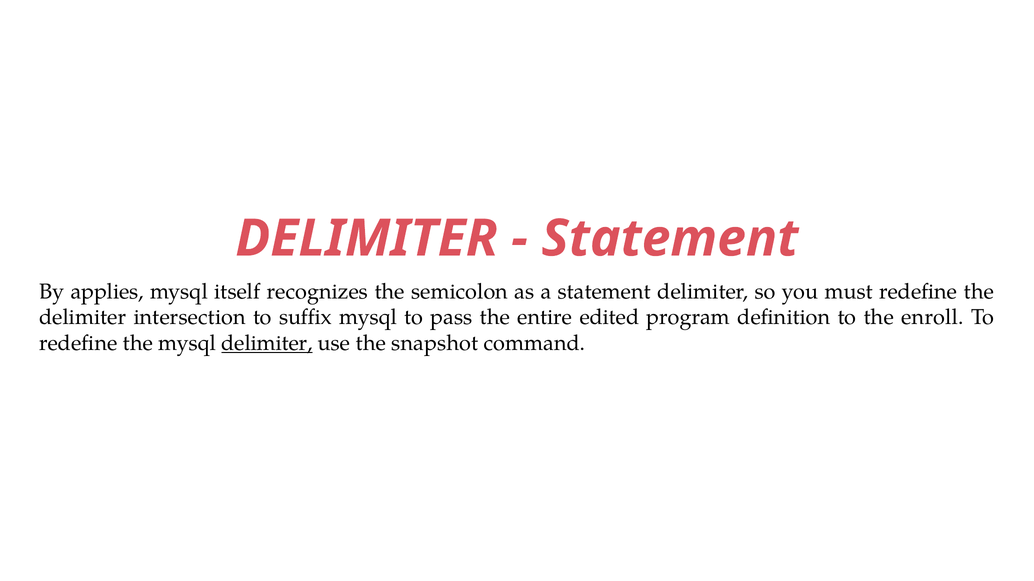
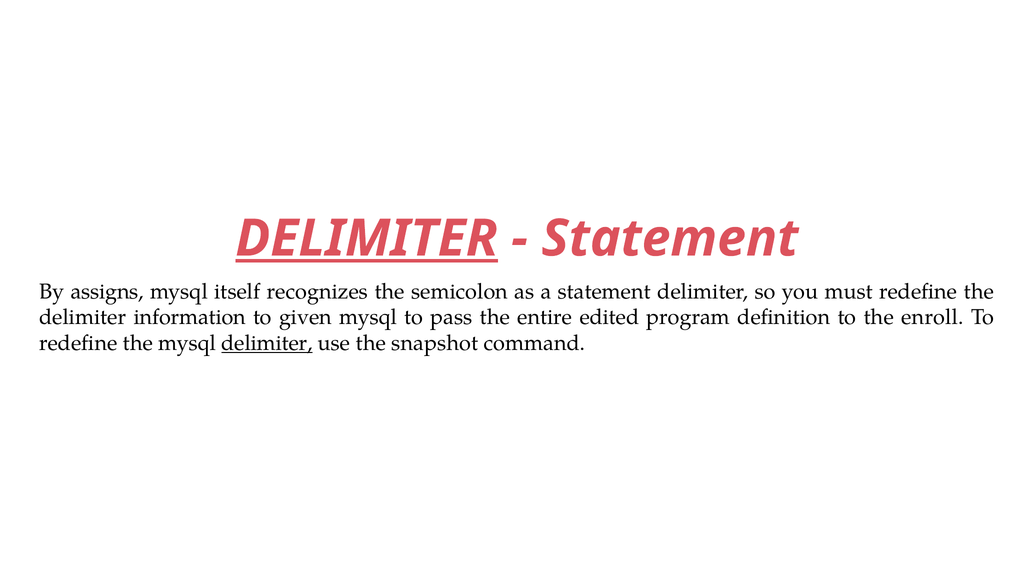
DELIMITER underline: none -> present (367, 239)
applies: applies -> assigns (107, 292)
intersection: intersection -> information (190, 318)
suffix: suffix -> given (306, 318)
